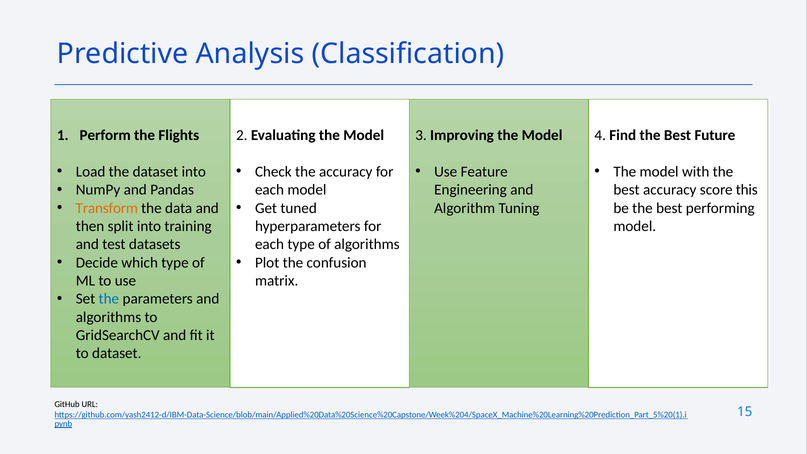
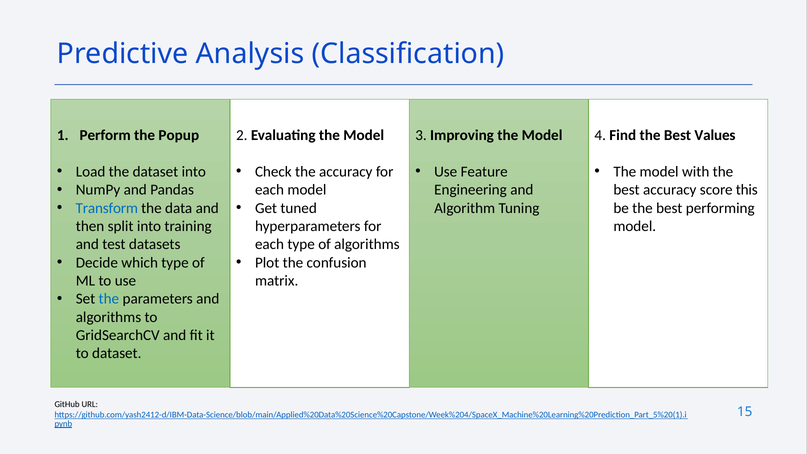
Flights: Flights -> Popup (179, 135)
Future: Future -> Values (715, 135)
Transform colour: orange -> blue (107, 208)
